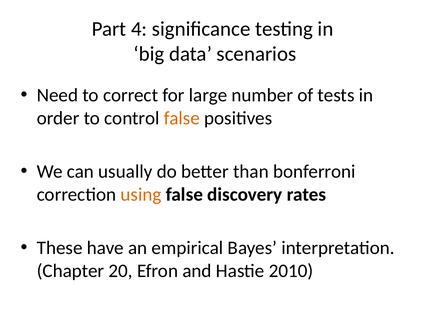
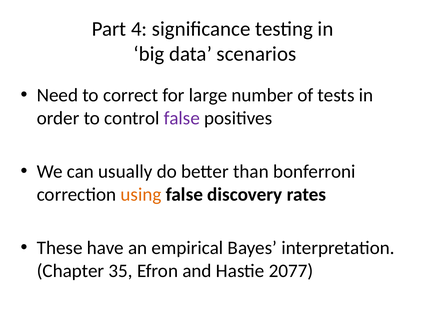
false colour: orange -> purple (182, 118)
20: 20 -> 35 (121, 271)
2010: 2010 -> 2077 (291, 271)
